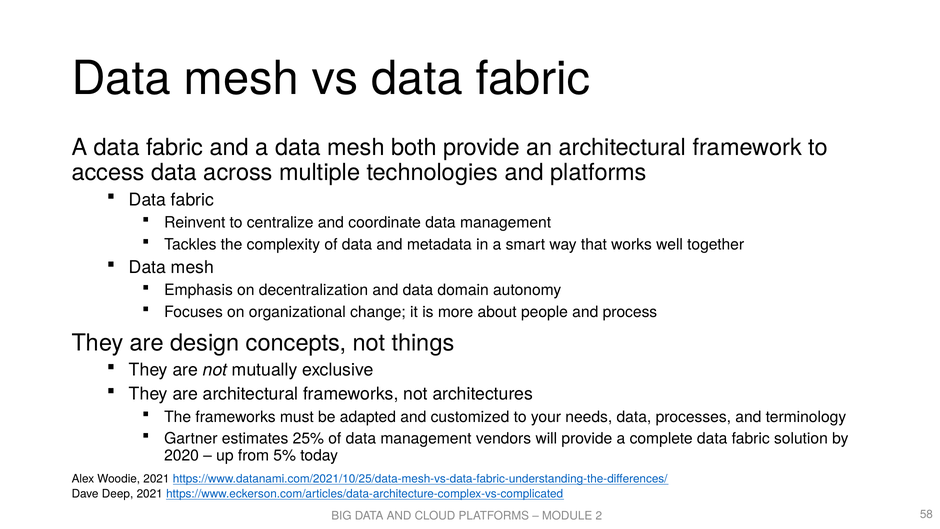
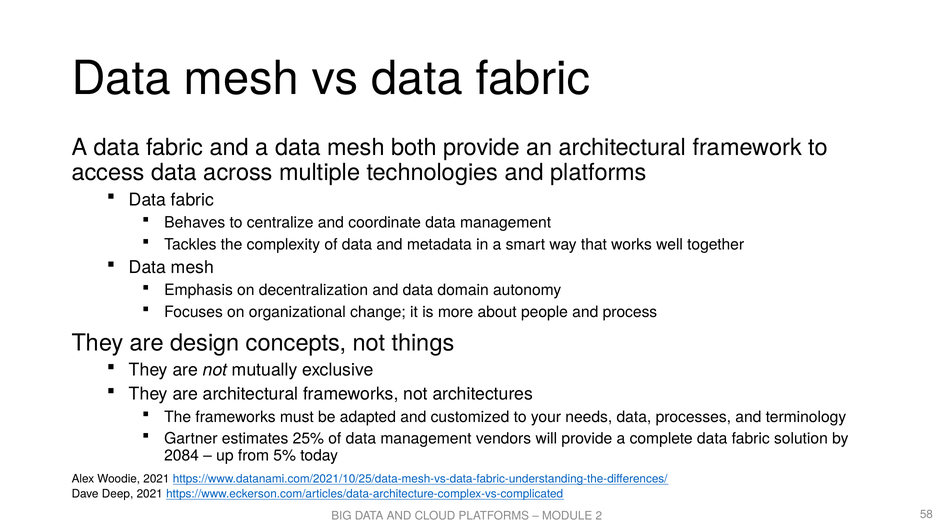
Reinvent: Reinvent -> Behaves (195, 223)
2020: 2020 -> 2084 (182, 455)
